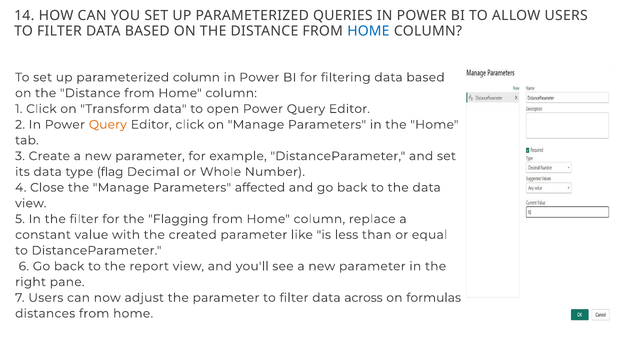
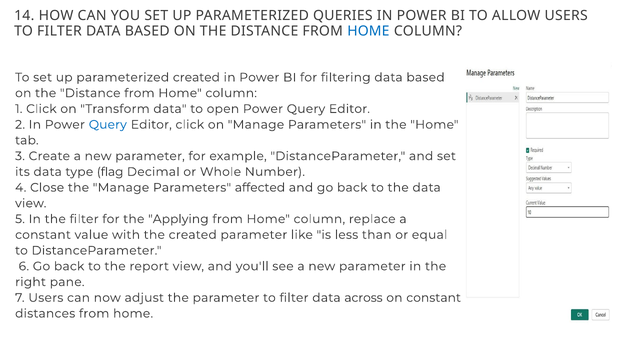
parameterized column: column -> created (196, 77)
Query colour: orange -> blue (108, 124)
Flagging: Flagging -> Applying (178, 219)
on formulas: formulas -> constant (434, 297)
